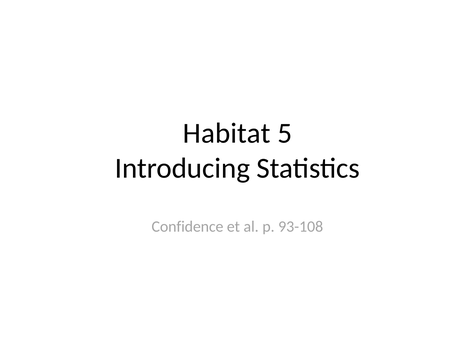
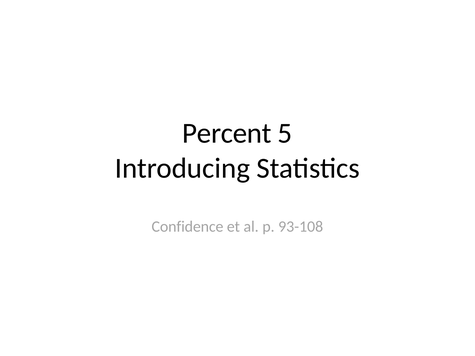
Habitat: Habitat -> Percent (227, 133)
